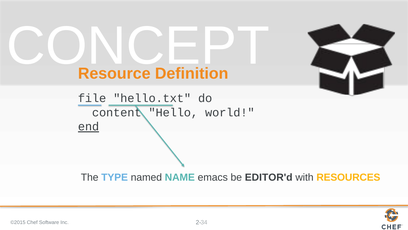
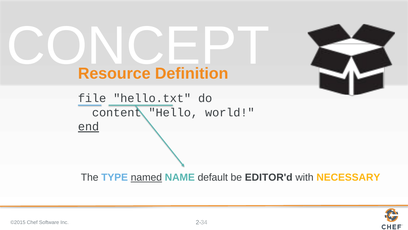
named underline: none -> present (146, 177)
emacs: emacs -> default (213, 177)
RESOURCES: RESOURCES -> NECESSARY (348, 177)
